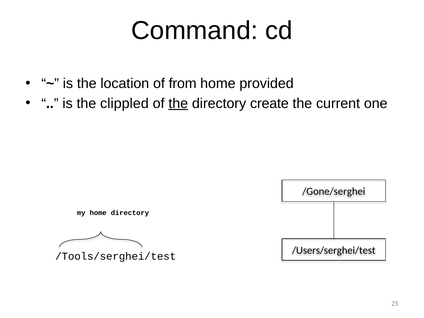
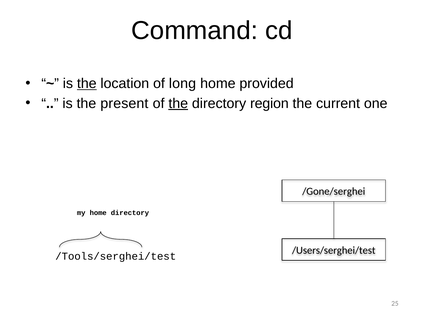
the underline: none -> present (87, 84)
from: from -> long (182, 84)
clippled: clippled -> present (124, 103)
create: create -> region (269, 103)
